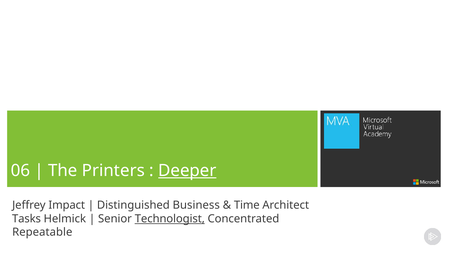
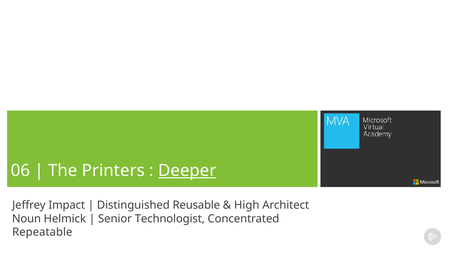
Business: Business -> Reusable (196, 205)
Time: Time -> High (247, 205)
Tasks: Tasks -> Noun (27, 219)
Technologist underline: present -> none (170, 219)
